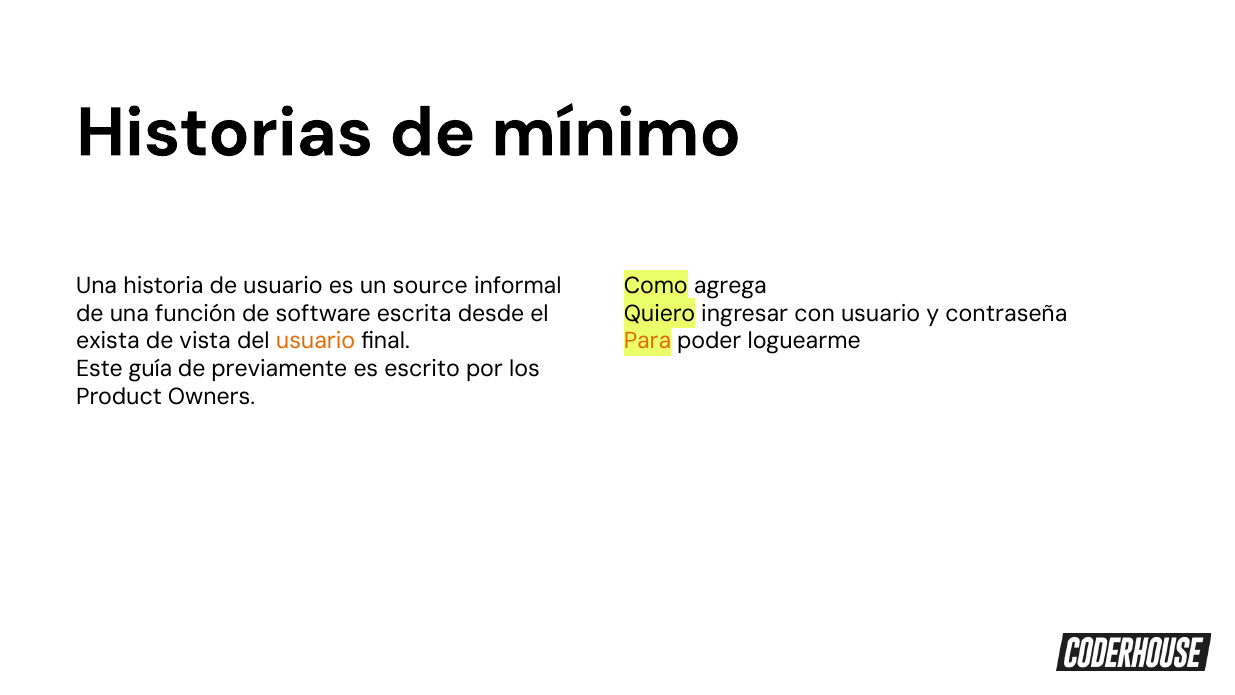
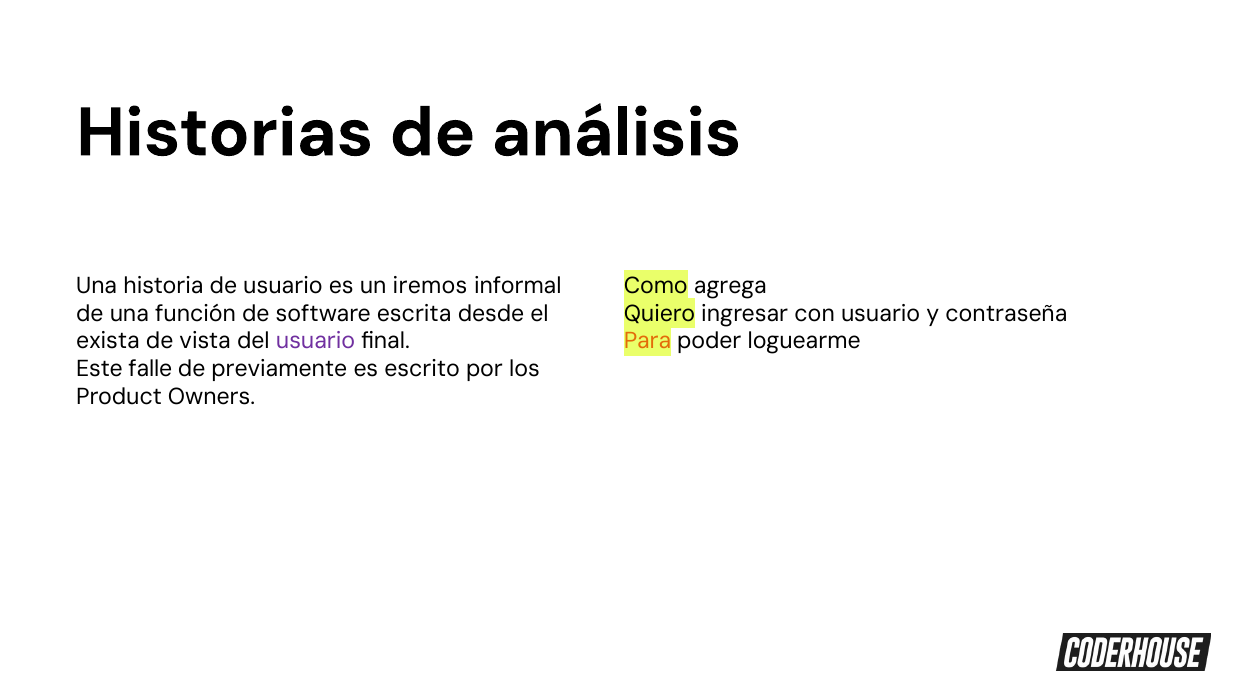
mínimo: mínimo -> análisis (616, 133)
source: source -> iremos (430, 286)
usuario colour: orange -> purple (316, 341)
guía: guía -> falle (150, 369)
